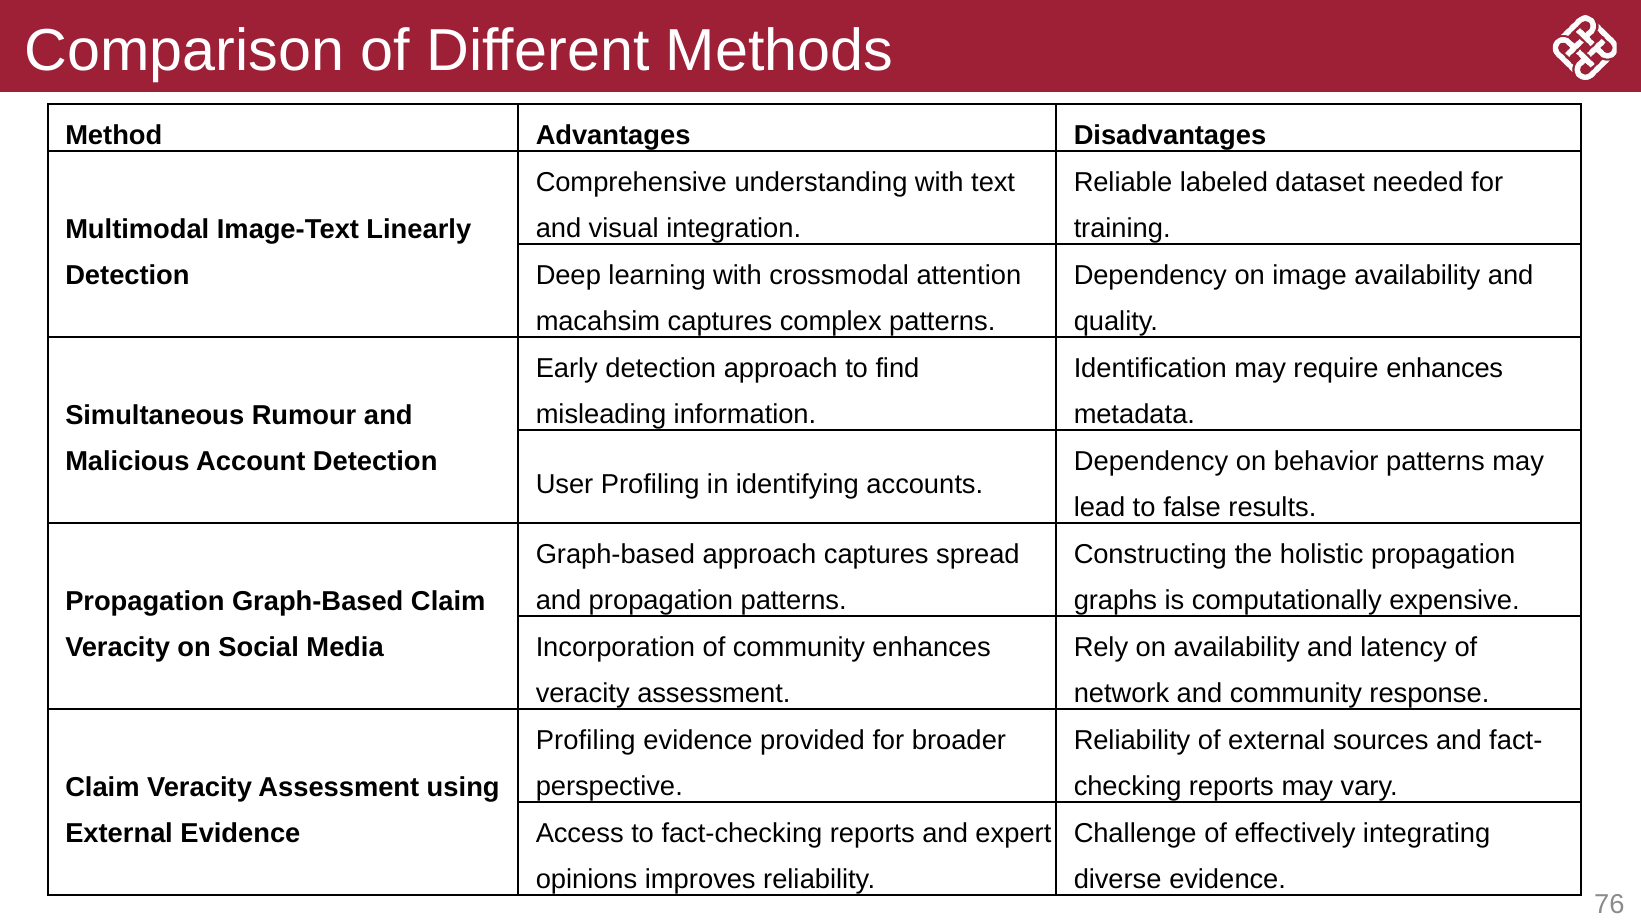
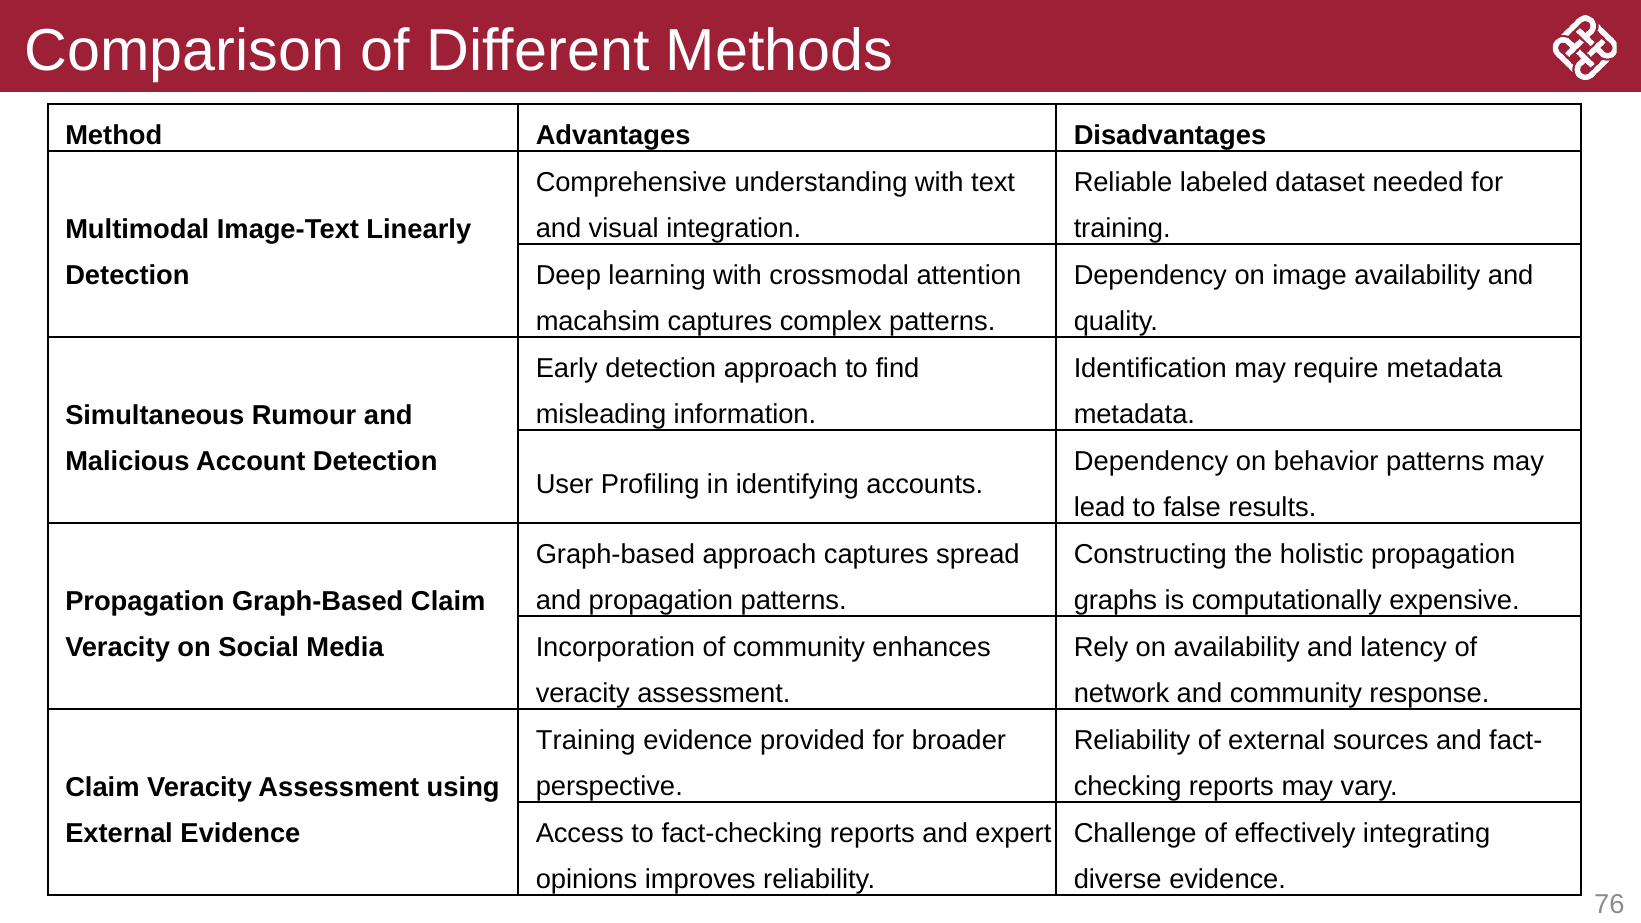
require enhances: enhances -> metadata (1444, 369)
Profiling: Profiling -> Training (586, 741)
